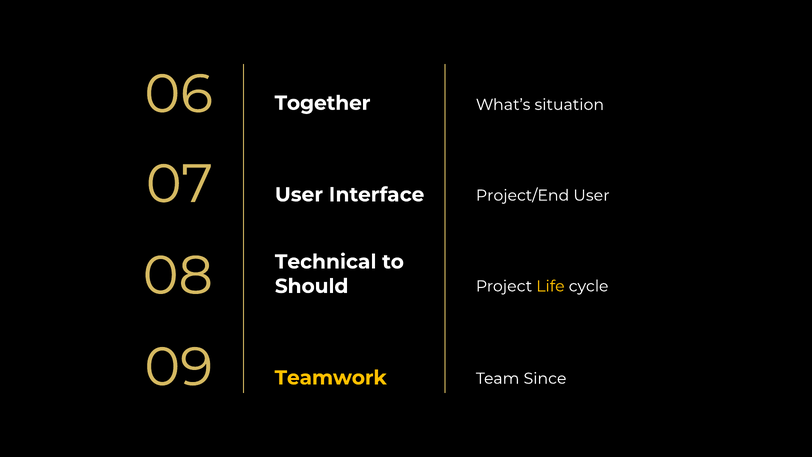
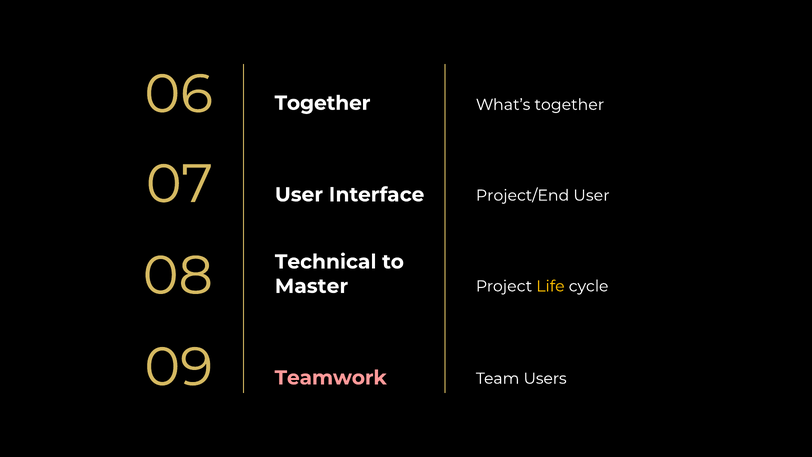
What’s situation: situation -> together (569, 105)
Should: Should -> Master (312, 286)
Teamwork colour: yellow -> pink (331, 378)
Since: Since -> Users (545, 378)
